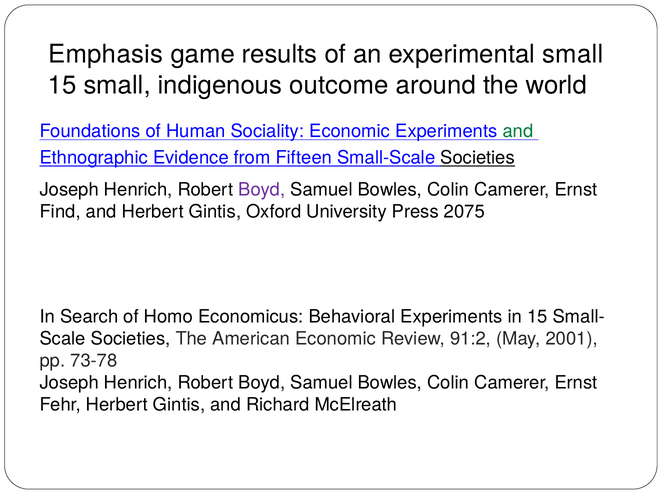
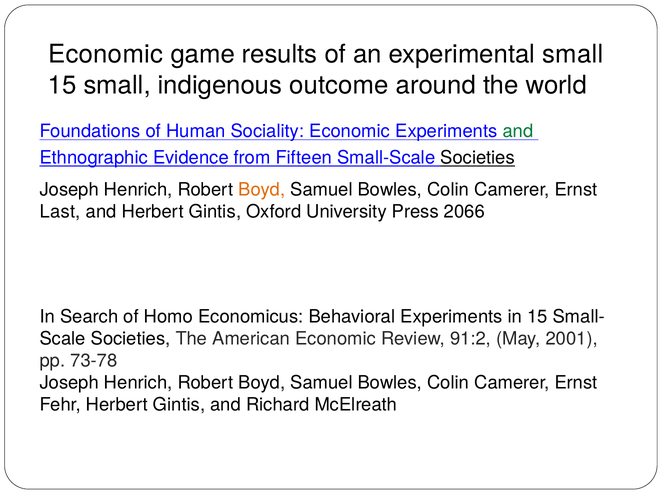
Emphasis: Emphasis -> Economic (106, 54)
Boyd colour: purple -> orange (262, 190)
Find: Find -> Last (60, 212)
2075: 2075 -> 2066 (464, 212)
